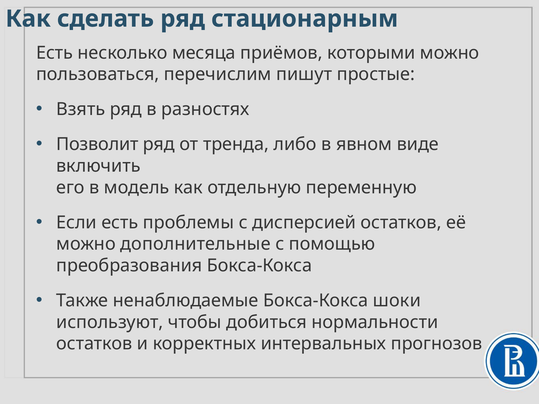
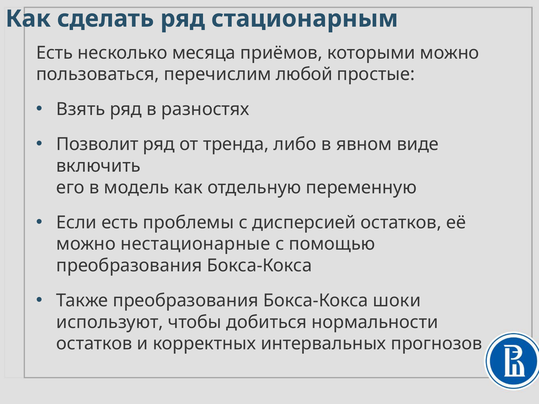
пишут: пишут -> любой (304, 74)
дополнительные: дополнительные -> нестационарные (195, 244)
Также ненаблюдаемые: ненаблюдаемые -> преобразования (186, 301)
